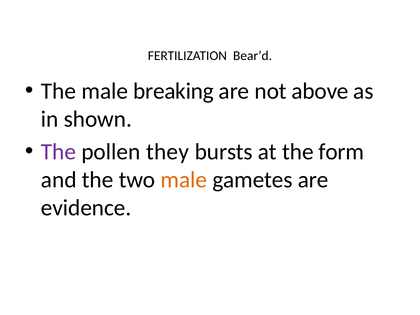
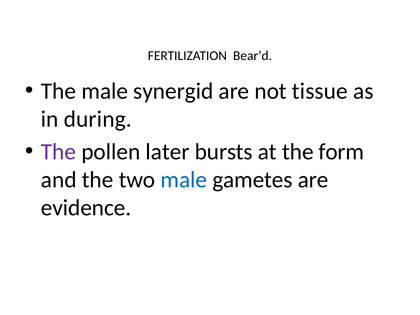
breaking: breaking -> synergid (173, 91)
above: above -> tissue (320, 91)
shown: shown -> during (98, 119)
they: they -> later (168, 152)
male colour: orange -> blue (184, 180)
